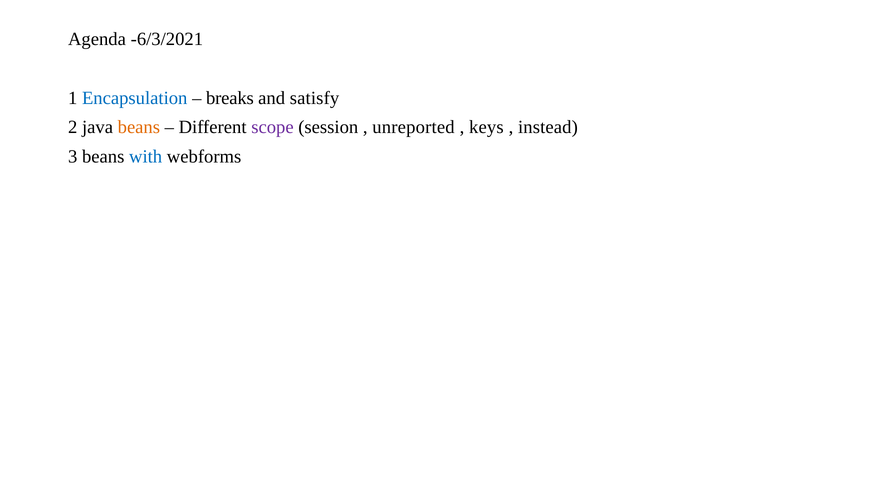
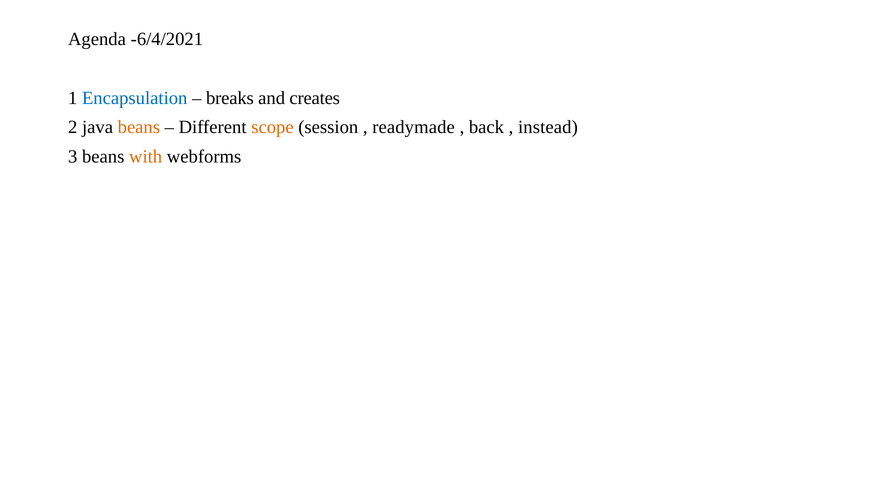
-6/3/2021: -6/3/2021 -> -6/4/2021 (167, 39)
satisfy: satisfy -> creates (315, 98)
scope colour: purple -> orange (272, 127)
unreported: unreported -> readymade (414, 127)
keys: keys -> back (486, 127)
with colour: blue -> orange (146, 157)
